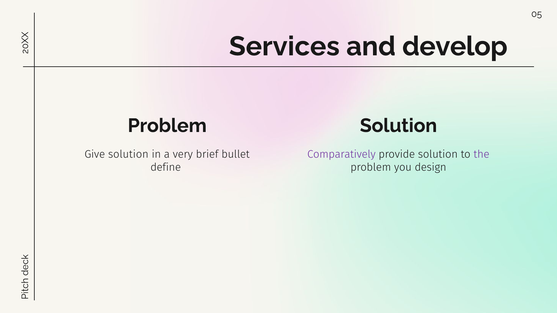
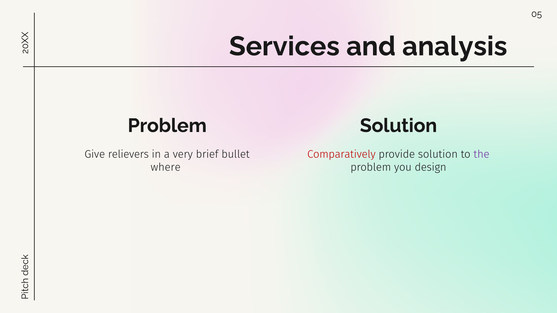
develop: develop -> analysis (455, 46)
Give solution: solution -> relievers (128, 154)
Comparatively colour: purple -> red (341, 154)
define: define -> where (166, 167)
